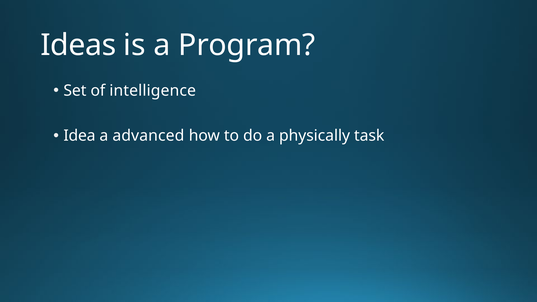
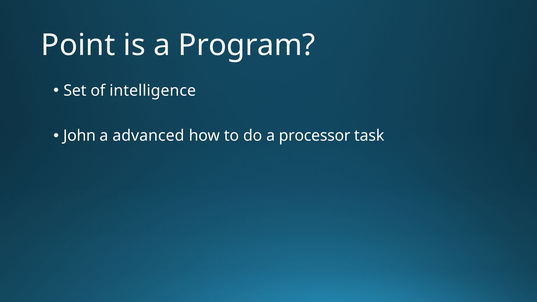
Ideas: Ideas -> Point (78, 45)
Idea: Idea -> John (79, 136)
physically: physically -> processor (315, 136)
